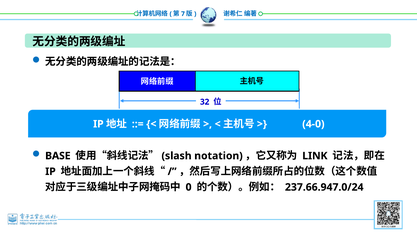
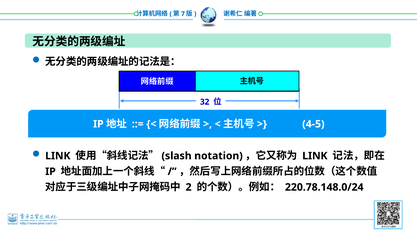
4-0: 4-0 -> 4-5 (313, 124)
BASE: BASE -> LINK (58, 156)
0: 0 -> 2 (189, 187)
237.66.947.0/24: 237.66.947.0/24 -> 220.78.148.0/24 (324, 187)
